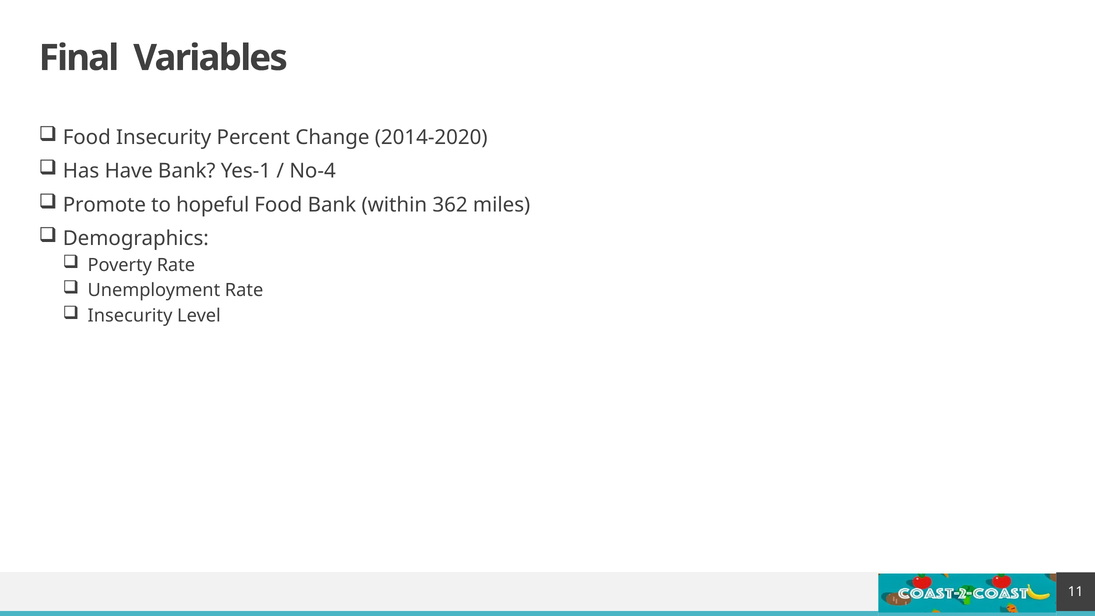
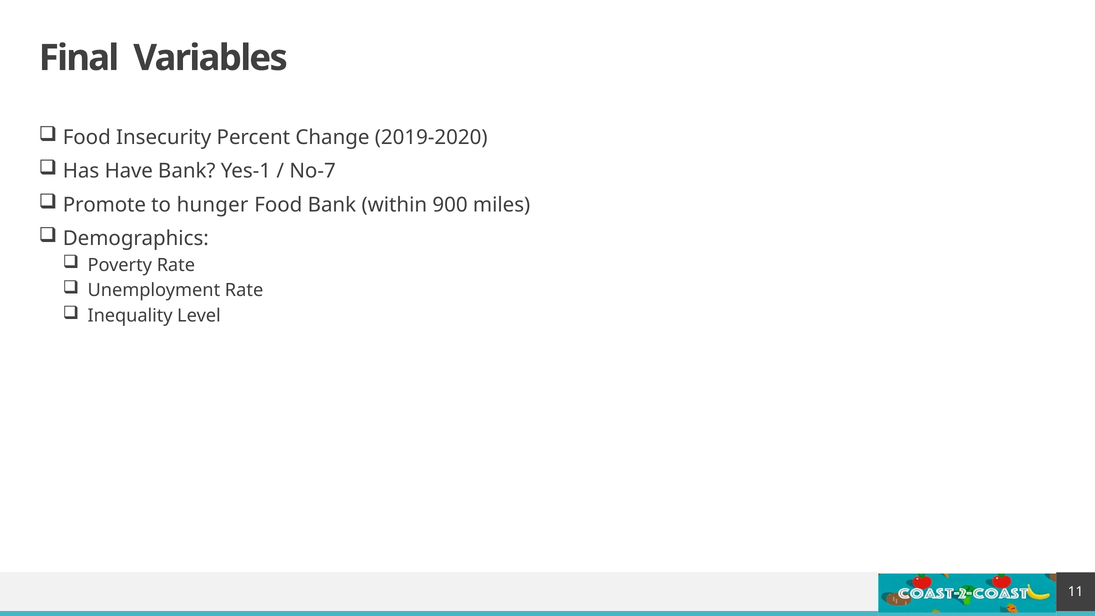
2014-2020: 2014-2020 -> 2019-2020 (431, 138)
No-4: No-4 -> No-7 (313, 171)
hopeful: hopeful -> hunger (213, 205)
362: 362 -> 900 (450, 205)
Insecurity: Insecurity -> Inequality (130, 316)
